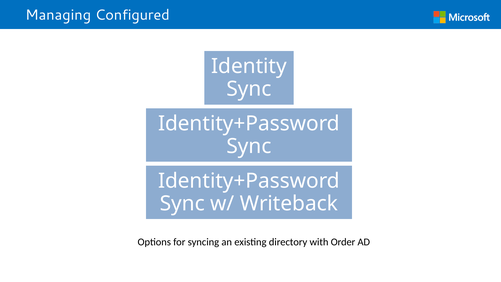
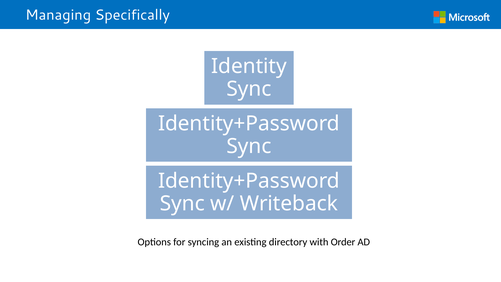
Configured: Configured -> Specifically (132, 15)
